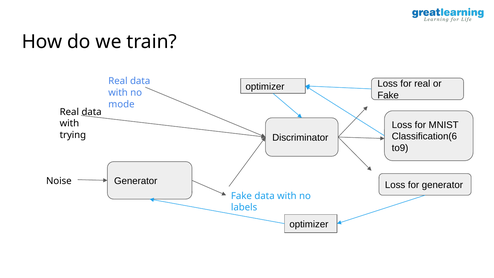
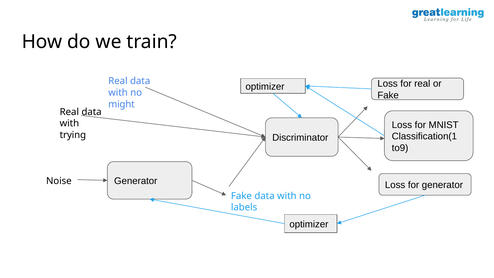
mode: mode -> might (121, 104)
Classification(6: Classification(6 -> Classification(1 (424, 136)
